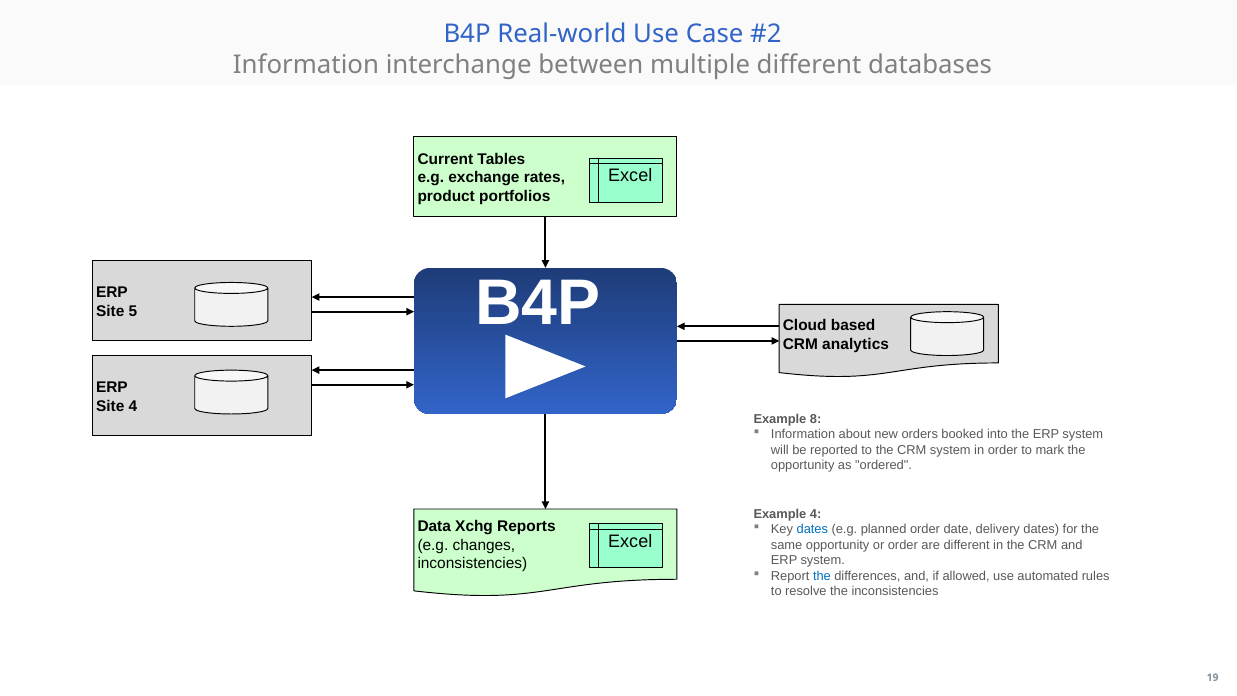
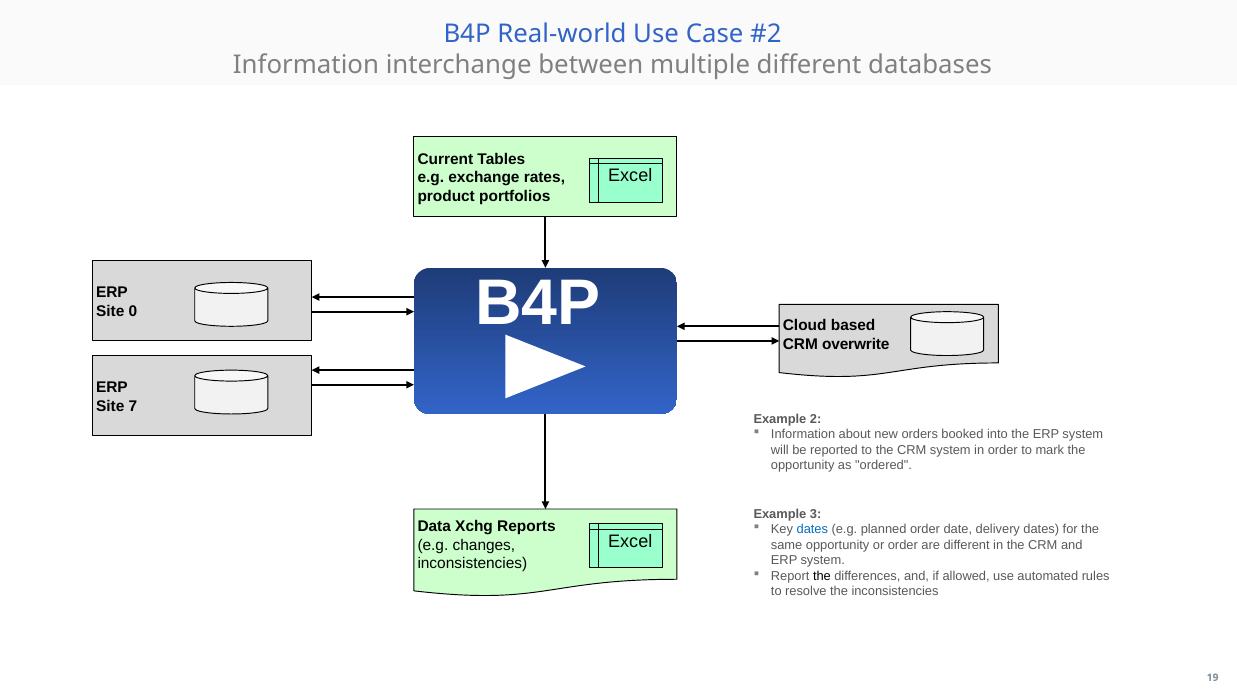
5: 5 -> 0 (133, 311)
analytics: analytics -> overwrite (856, 344)
Site 4: 4 -> 7 (133, 406)
8: 8 -> 2 (816, 419)
Example 4: 4 -> 3 (816, 514)
the colour: blue -> black (822, 576)
